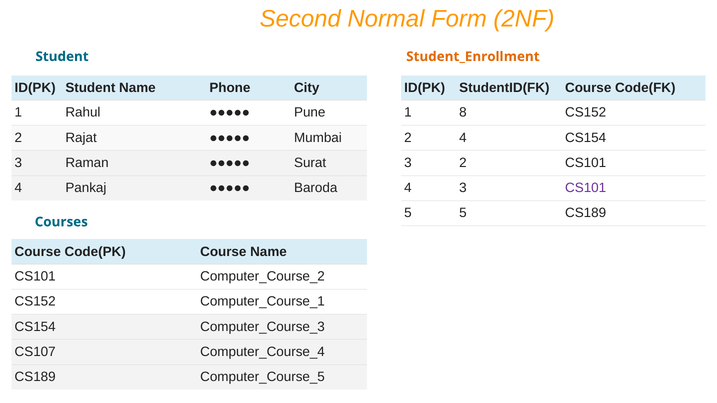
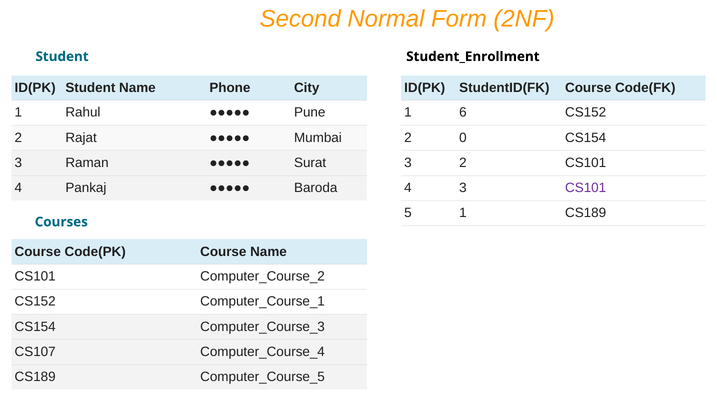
Student_Enrollment colour: orange -> black (473, 57)
8: 8 -> 6 (463, 113)
2 4: 4 -> 0 (463, 138)
5 5: 5 -> 1 (463, 213)
